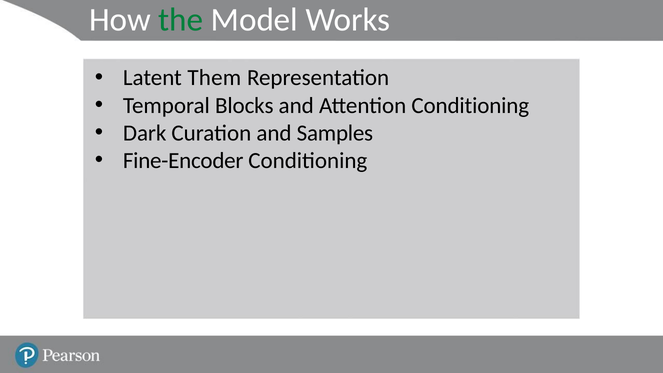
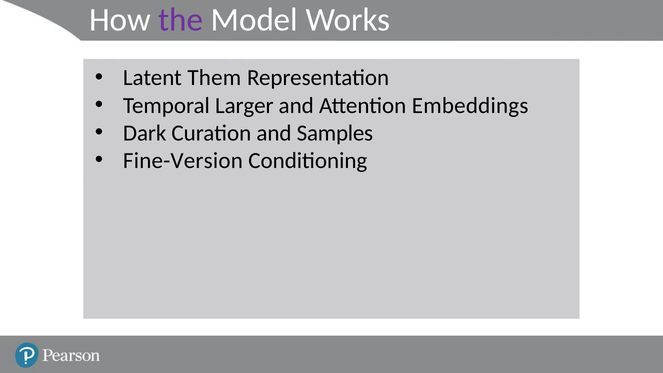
the colour: green -> purple (181, 20)
Blocks: Blocks -> Larger (244, 105)
Attention Conditioning: Conditioning -> Embeddings (470, 105)
Fine-Encoder: Fine-Encoder -> Fine-Version (183, 161)
